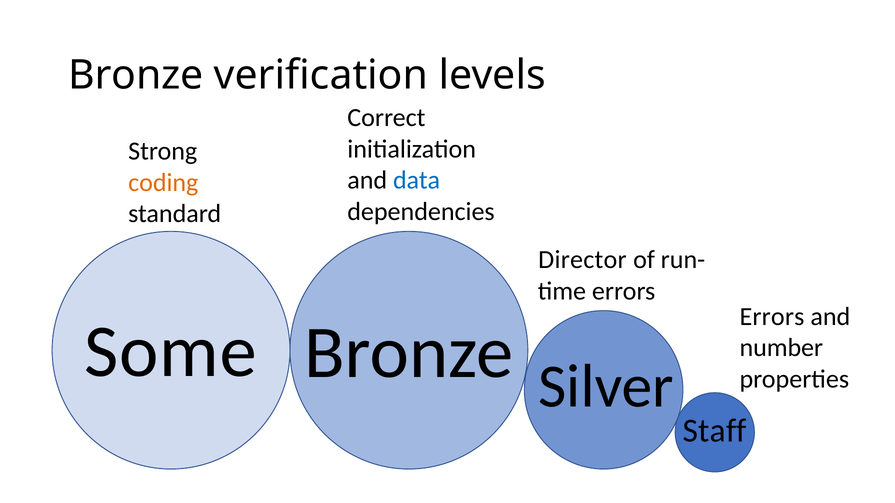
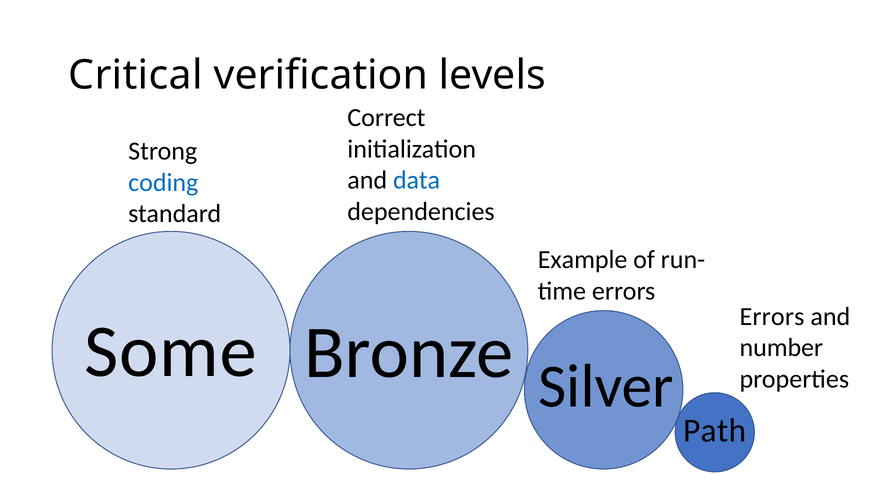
Bronze: Bronze -> Critical (136, 75)
coding colour: orange -> blue (163, 183)
Director: Director -> Example (583, 260)
Staff: Staff -> Path (715, 431)
